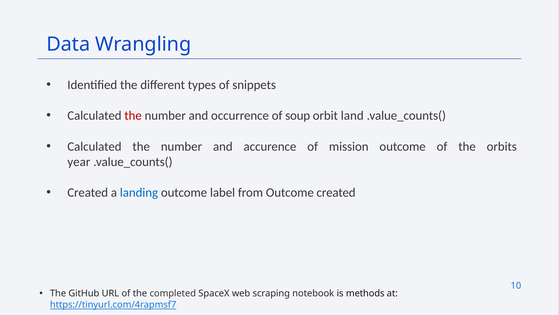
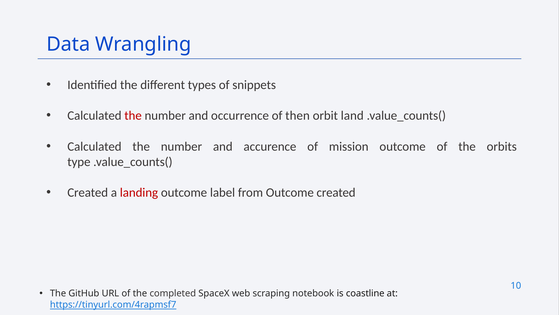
soup: soup -> then (298, 115)
year: year -> type (79, 162)
landing colour: blue -> red (139, 192)
methods: methods -> coastline (365, 293)
